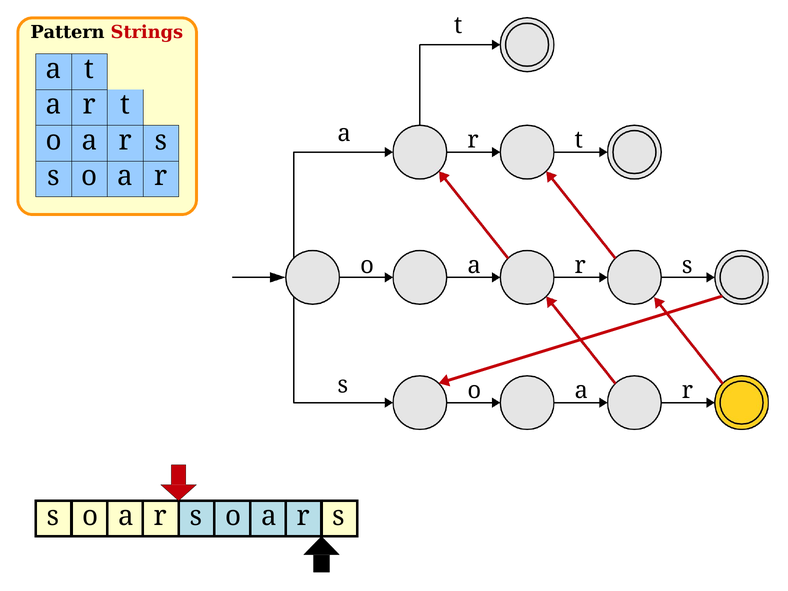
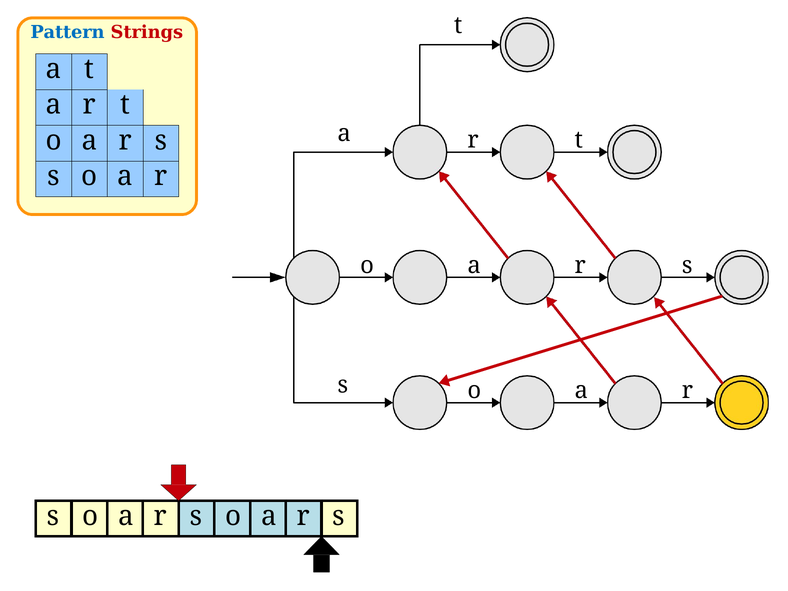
Pattern colour: black -> blue (67, 32)
